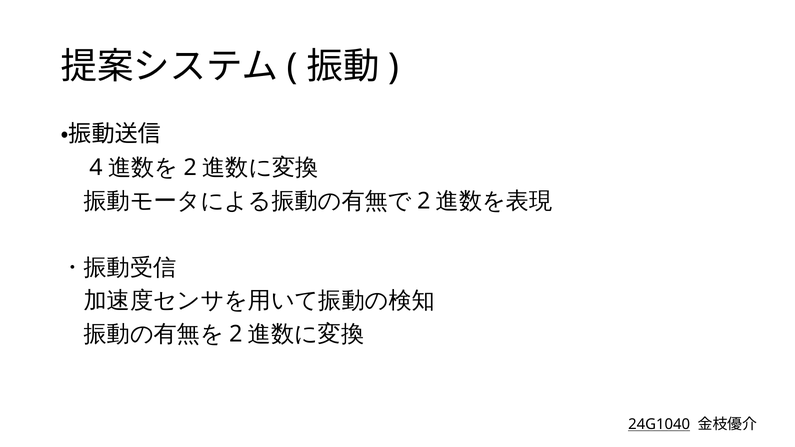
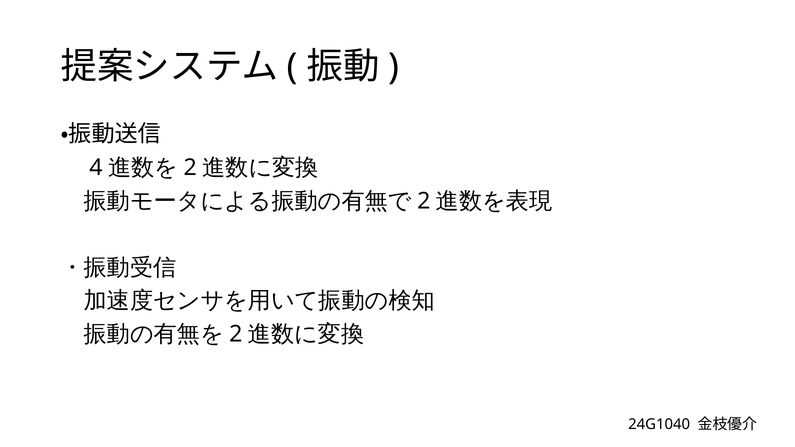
24G1040 underline: present -> none (659, 424)
